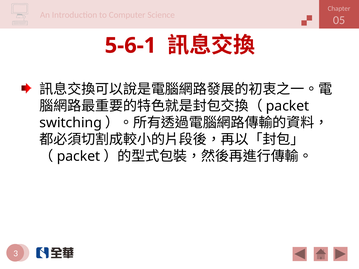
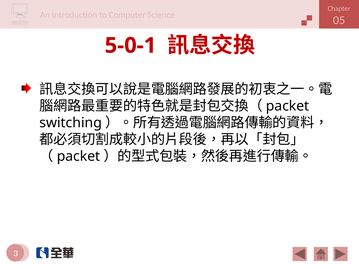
5-6-1: 5-6-1 -> 5-0-1 (130, 46)
